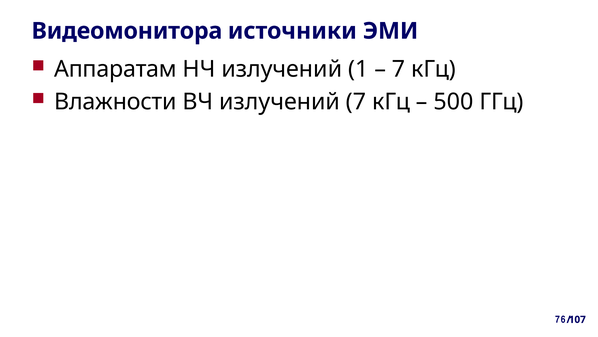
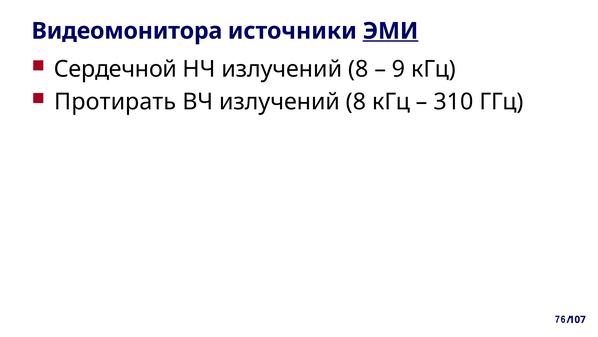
ЭМИ underline: none -> present (391, 31)
Аппаратам: Аппаратам -> Сердечной (115, 69)
НЧ излучений 1: 1 -> 8 (358, 69)
7: 7 -> 9 (399, 69)
Влажности: Влажности -> Протирать (115, 102)
ВЧ излучений 7: 7 -> 8 (356, 102)
500: 500 -> 310 (453, 102)
